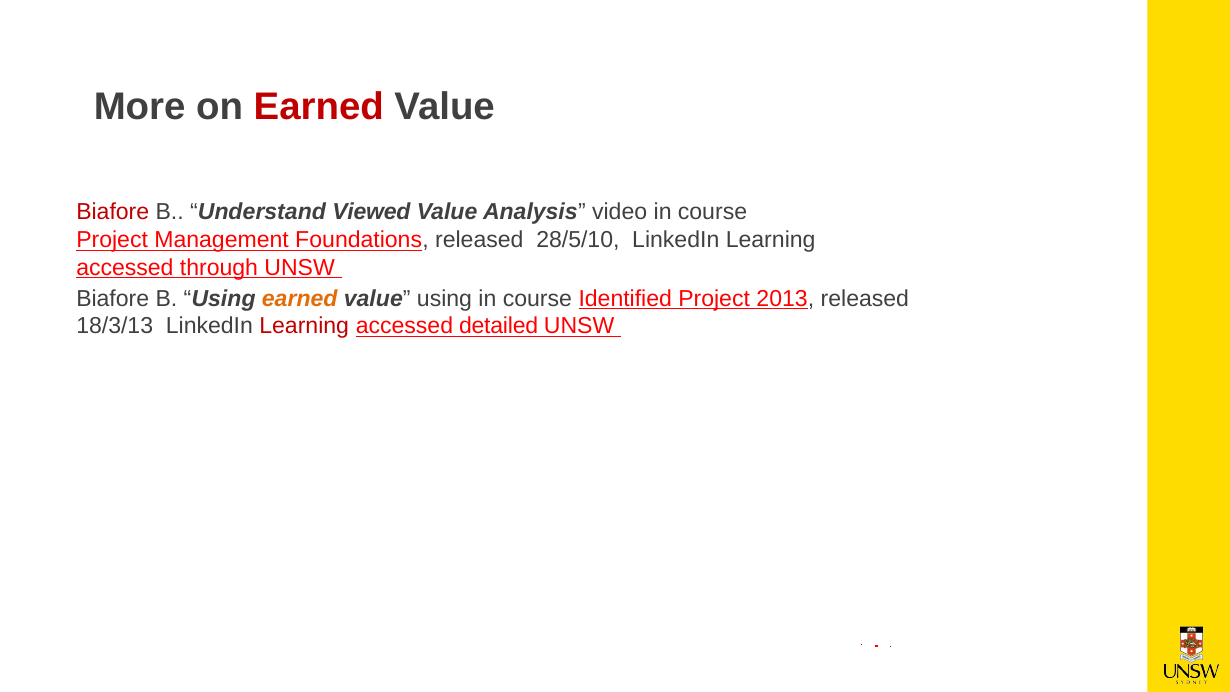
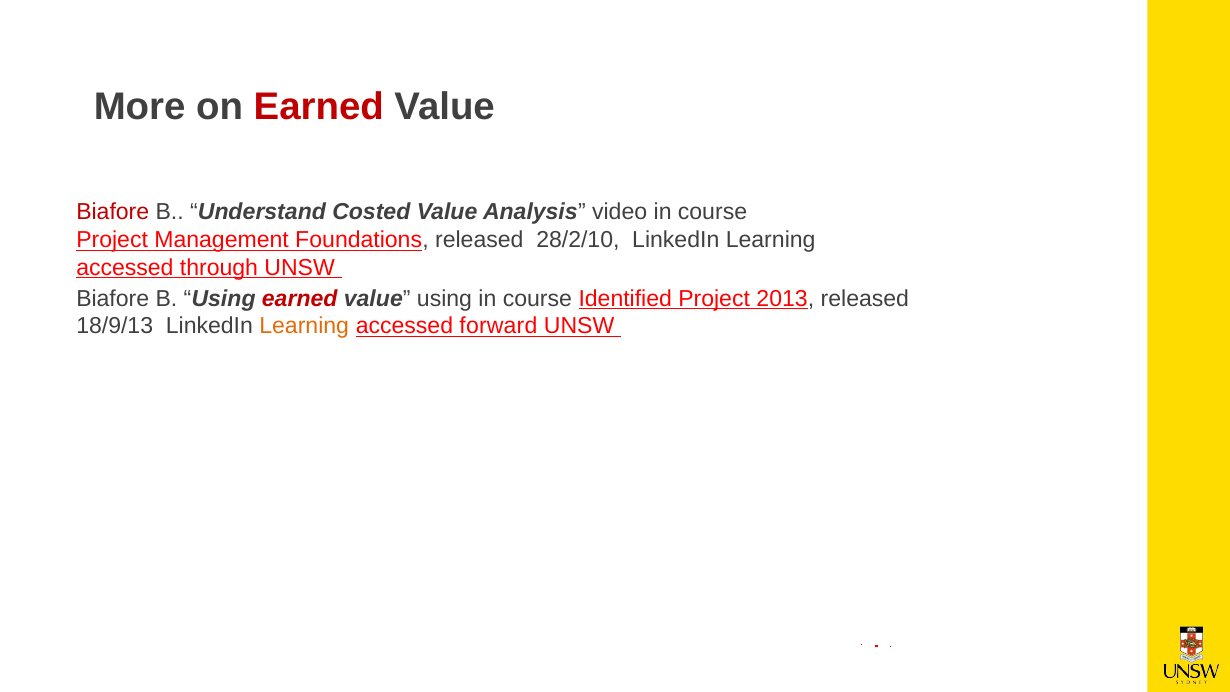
Viewed: Viewed -> Costed (371, 212)
28/5/10: 28/5/10 -> 28/2/10 (578, 240)
earned colour: orange -> red (300, 299)
18/3/13: 18/3/13 -> 18/9/13 (115, 326)
Learning colour: red -> orange (304, 326)
detailed: detailed -> forward (498, 326)
